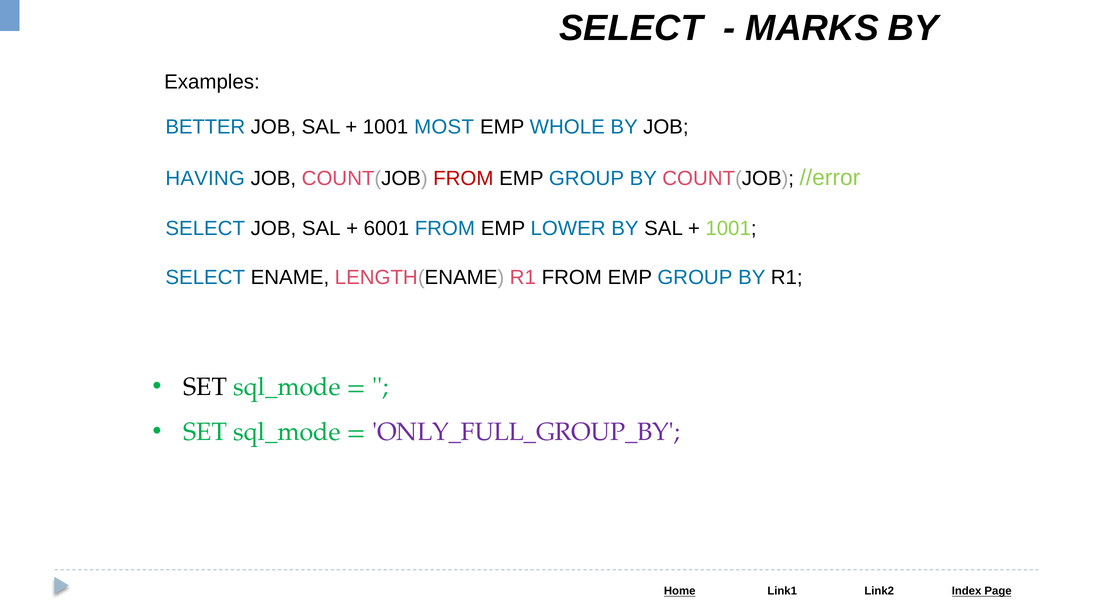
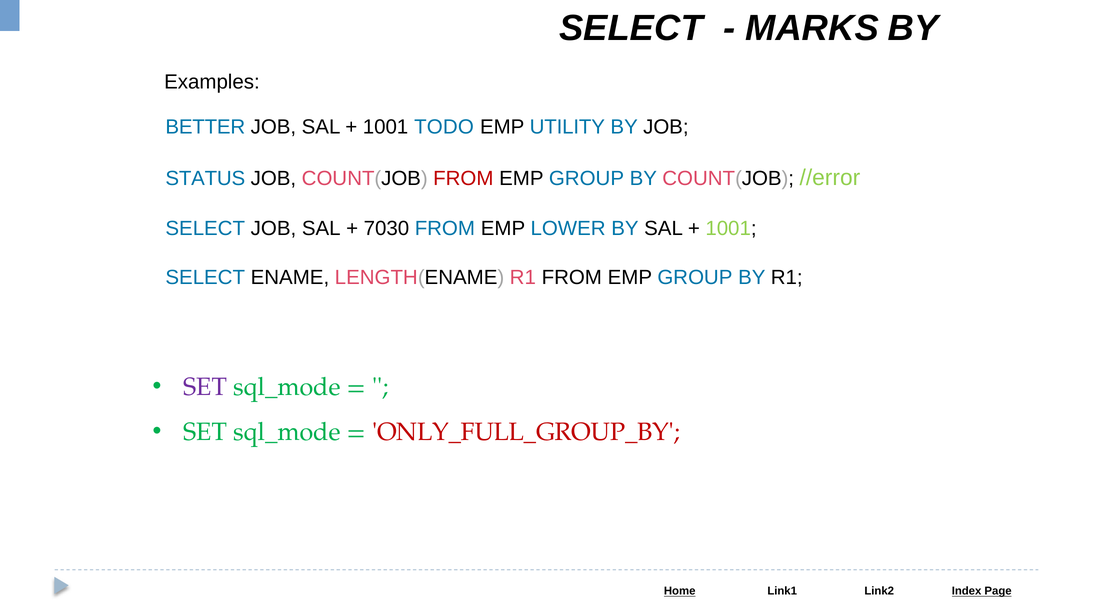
MOST: MOST -> TODO (444, 127)
WHOLE: WHOLE -> UTILITY (567, 127)
HAVING: HAVING -> STATUS (205, 179)
6001: 6001 -> 7030 (386, 228)
SET colour: black -> purple (205, 387)
ONLY_FULL_GROUP_BY colour: purple -> red (526, 432)
